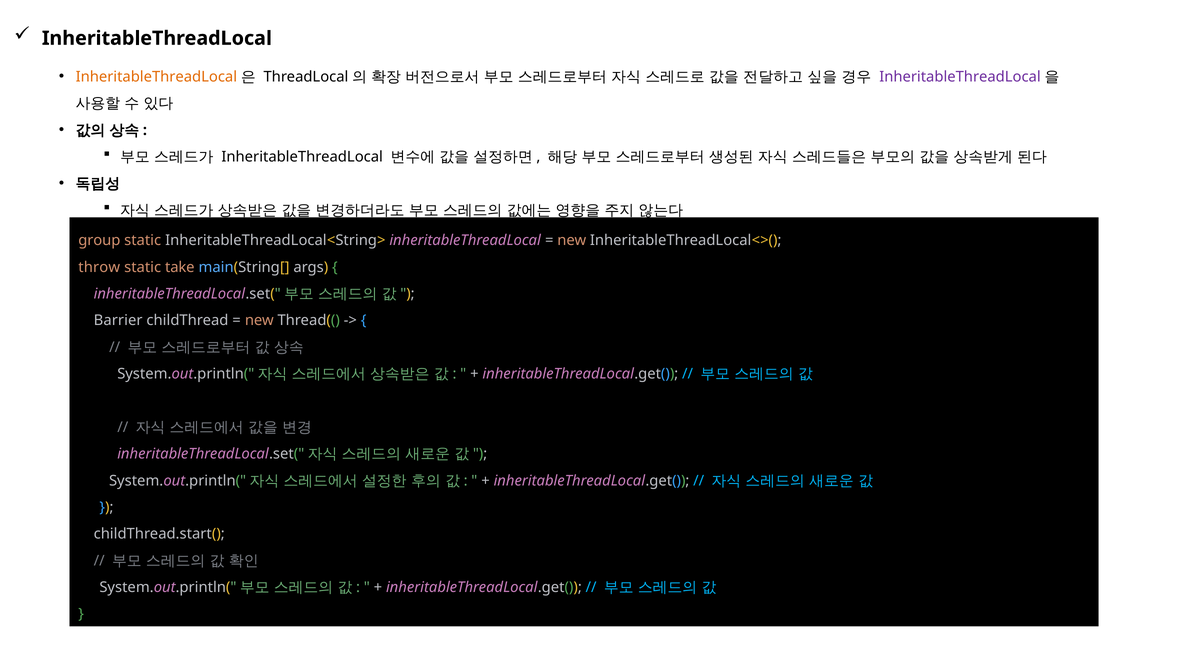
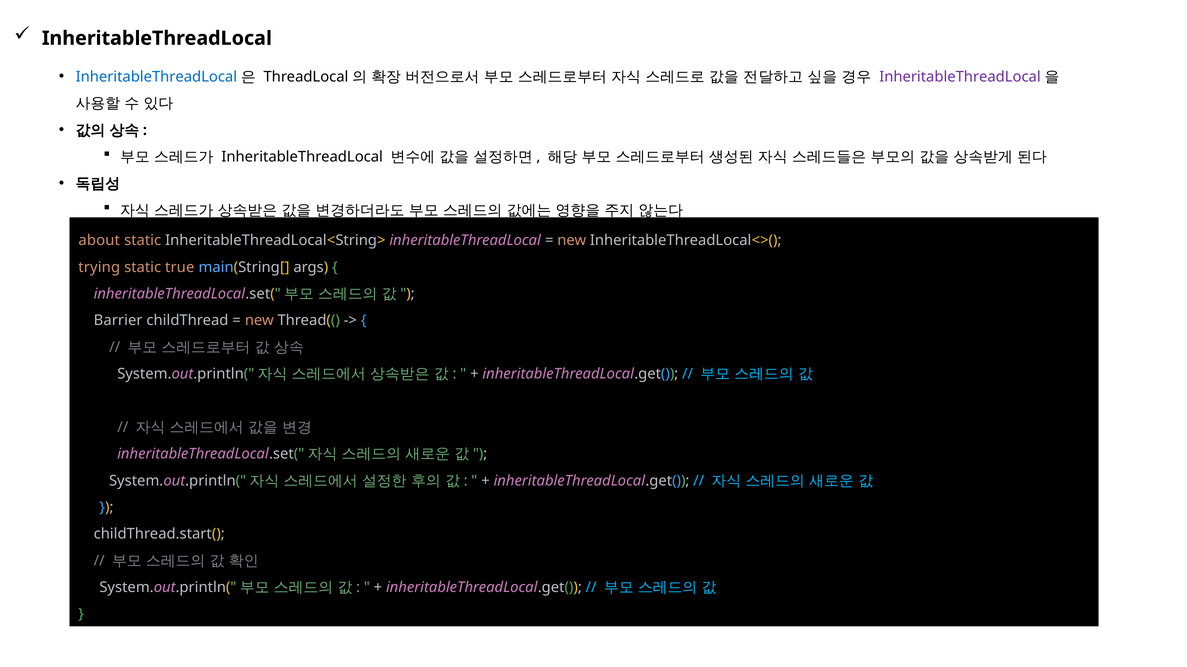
InheritableThreadLocal colour: orange -> blue (156, 77)
group: group -> about (99, 241)
throw: throw -> trying (99, 268)
take: take -> true (180, 268)
